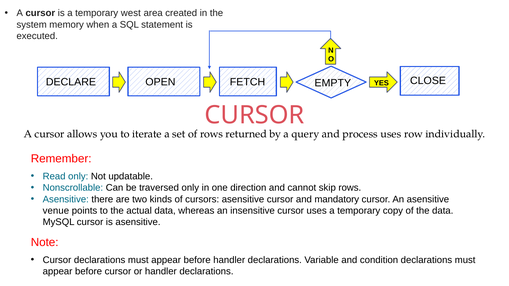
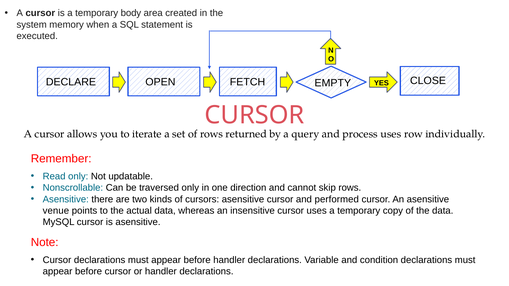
west: west -> body (131, 13)
mandatory: mandatory -> performed (337, 199)
